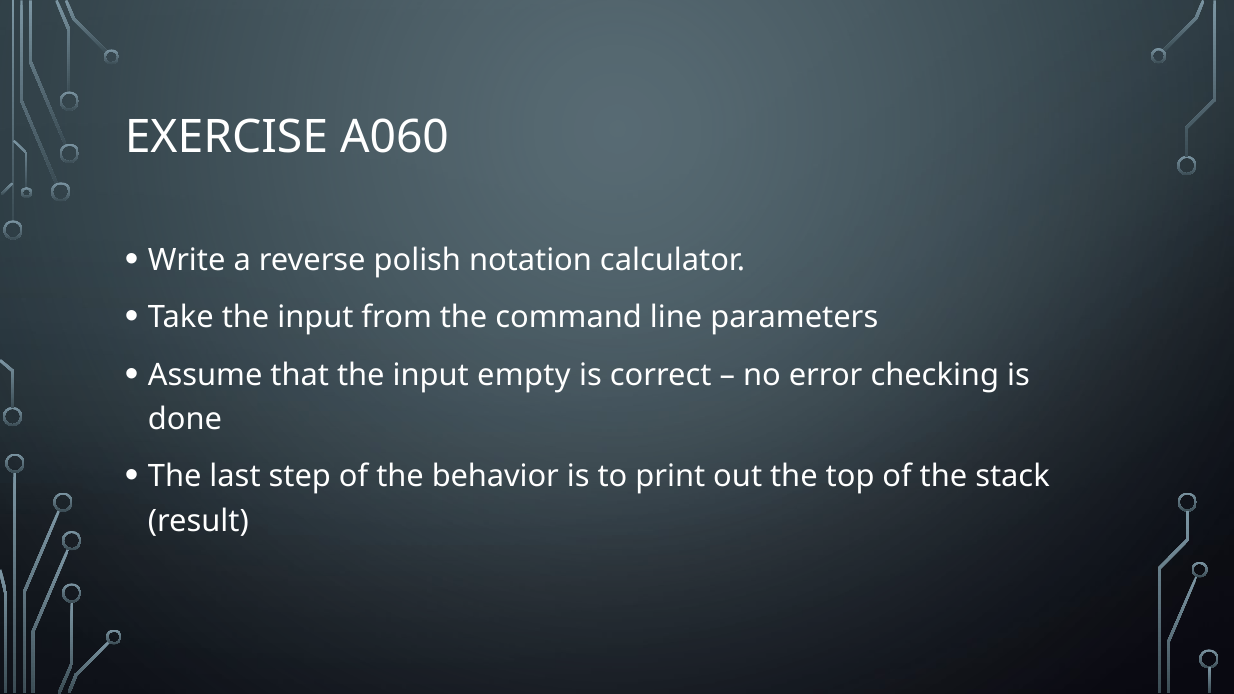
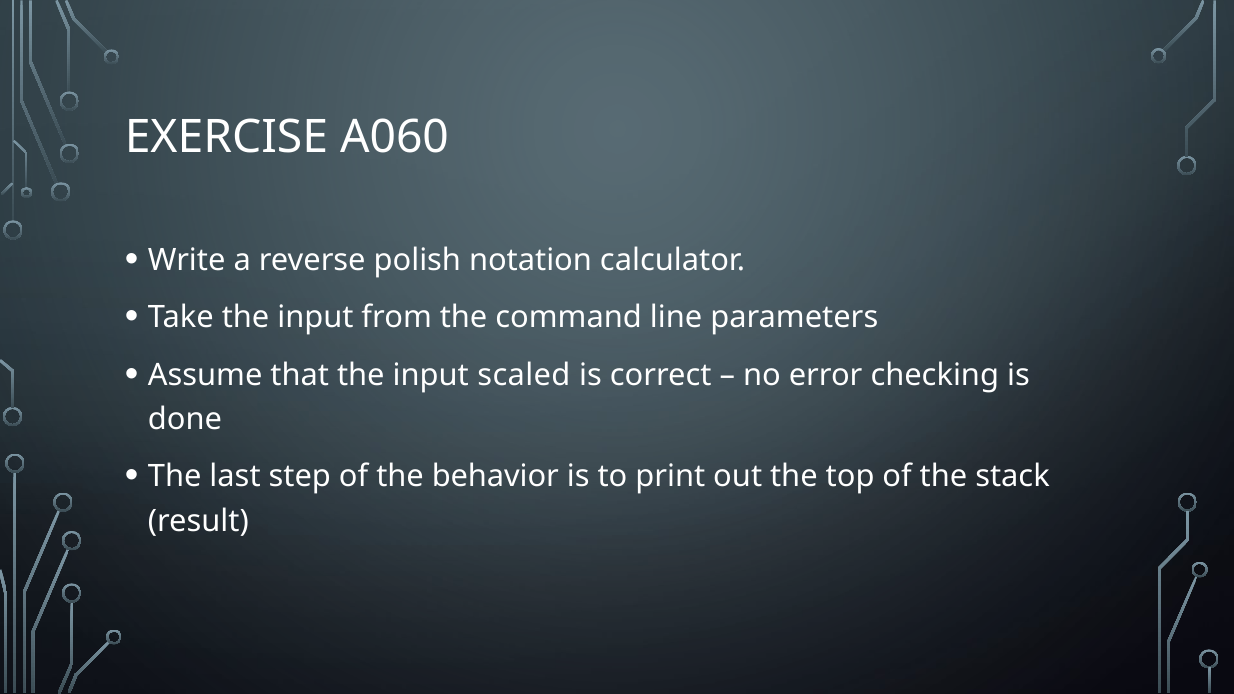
empty: empty -> scaled (524, 375)
